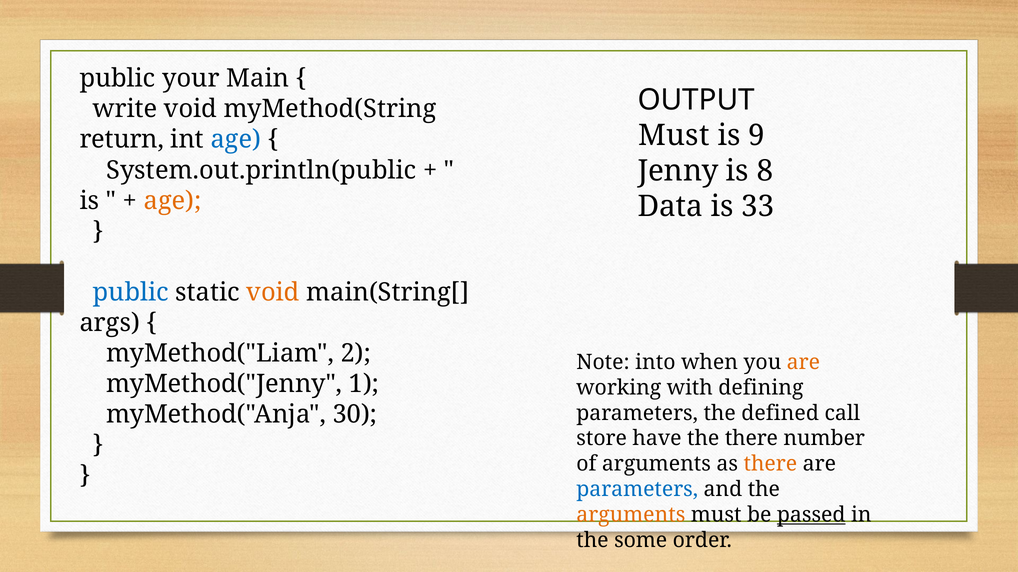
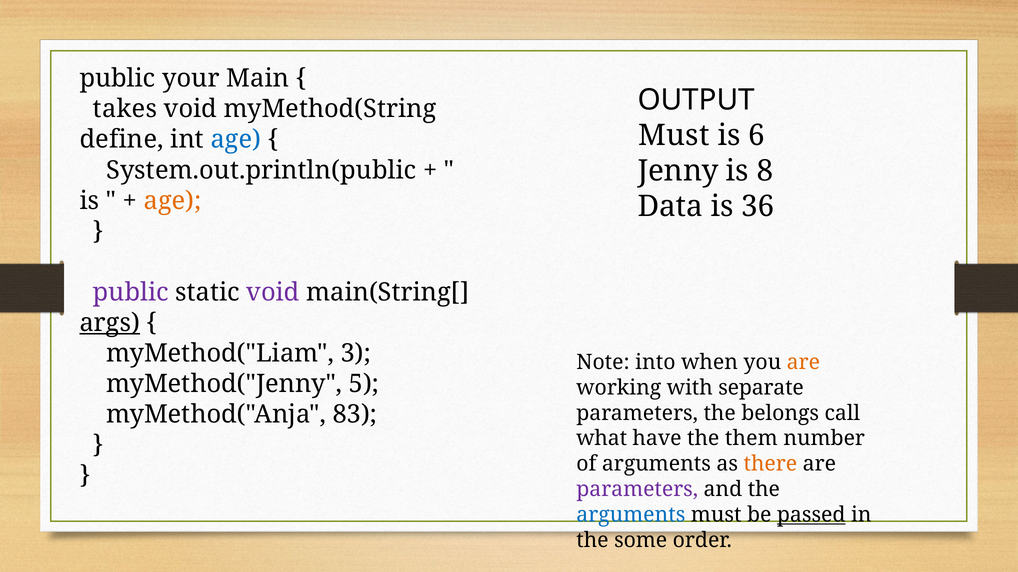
write: write -> takes (125, 109)
9: 9 -> 6 (757, 136)
return: return -> define (122, 140)
33: 33 -> 36 (758, 207)
public colour: blue -> purple (131, 292)
void colour: orange -> purple (273, 292)
args underline: none -> present (110, 323)
2: 2 -> 3 (356, 354)
1: 1 -> 5 (364, 384)
defining: defining -> separate (761, 388)
30: 30 -> 83 (355, 415)
defined: defined -> belongs (780, 414)
store: store -> what (602, 439)
the there: there -> them (751, 439)
parameters colour: blue -> purple (637, 490)
arguments colour: orange -> blue (631, 515)
